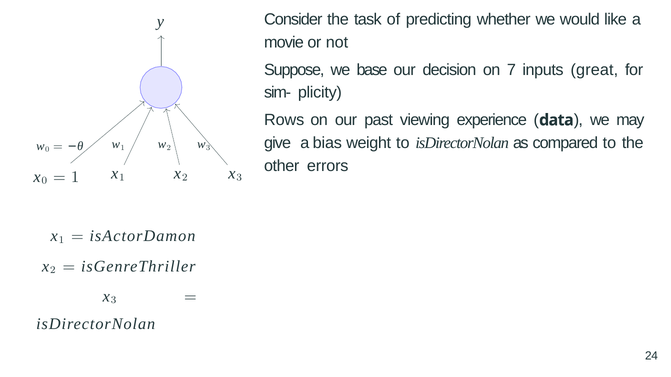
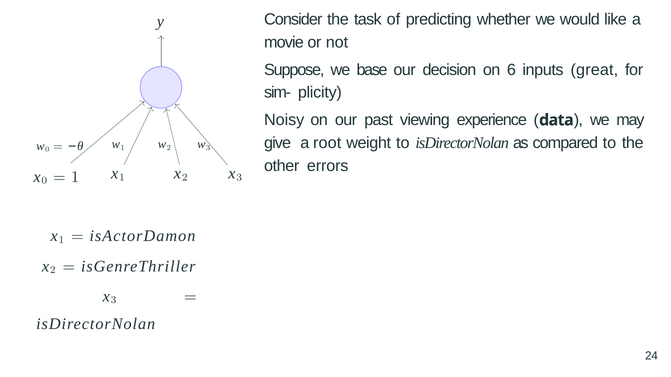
7: 7 -> 6 (511, 70)
Rows: Rows -> Noisy (284, 120)
bias: bias -> root (327, 143)
